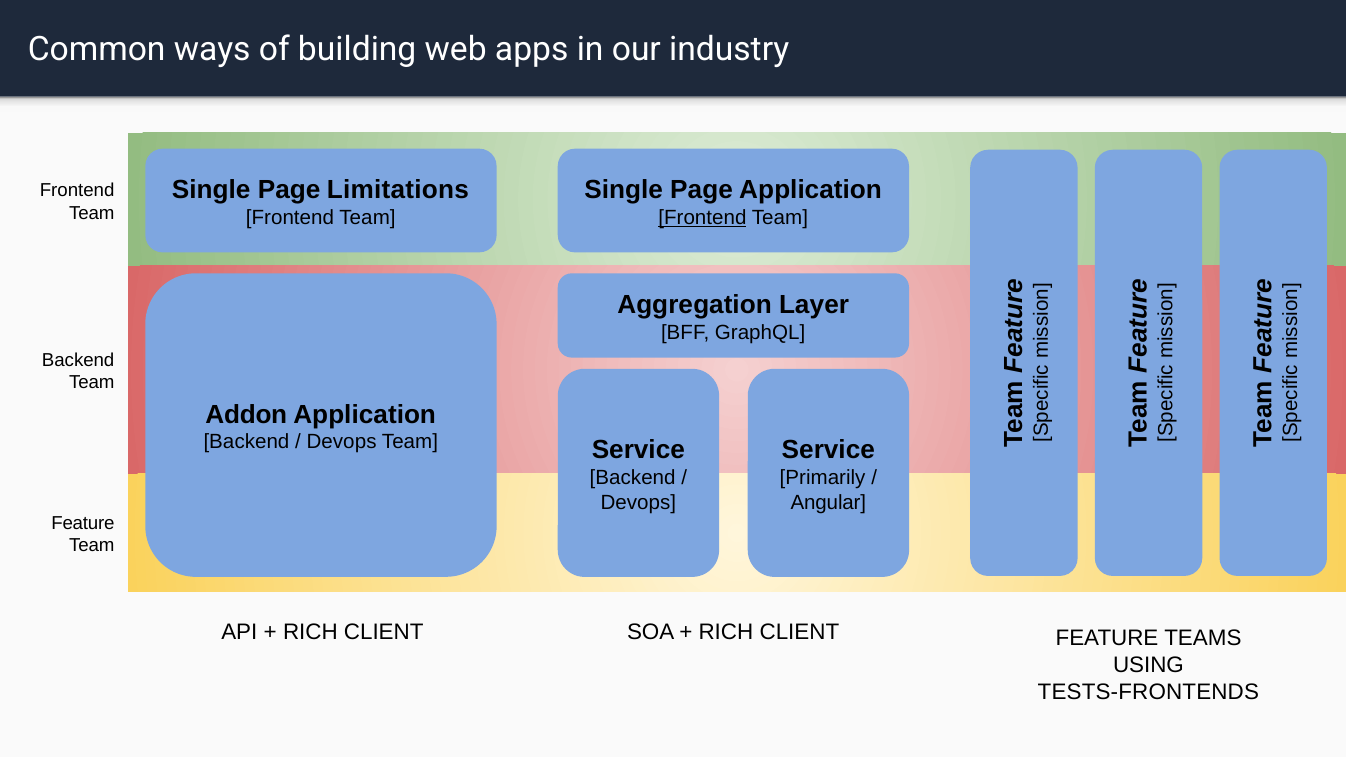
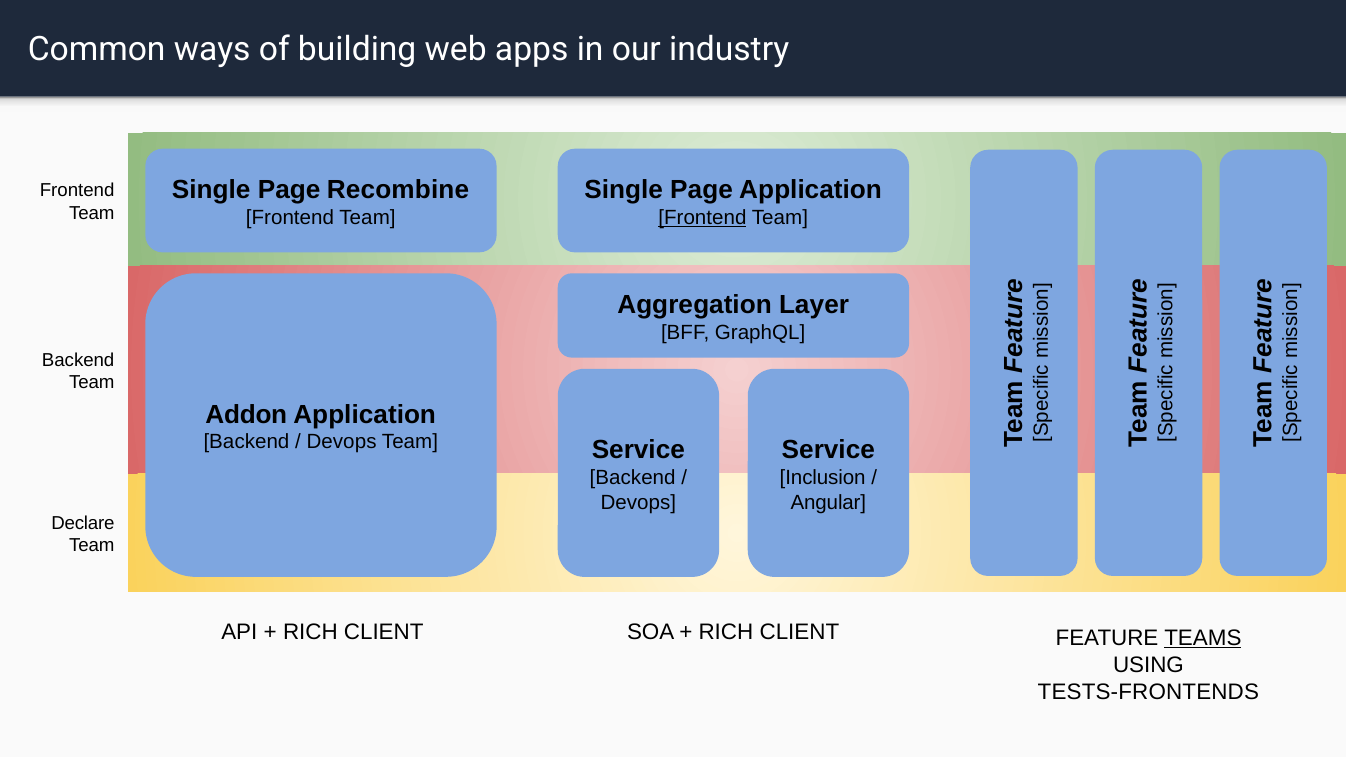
Limitations: Limitations -> Recombine (398, 190)
Primarily: Primarily -> Inclusion (823, 478)
Feature: Feature -> Declare (83, 523)
TEAMS underline: none -> present (1203, 638)
